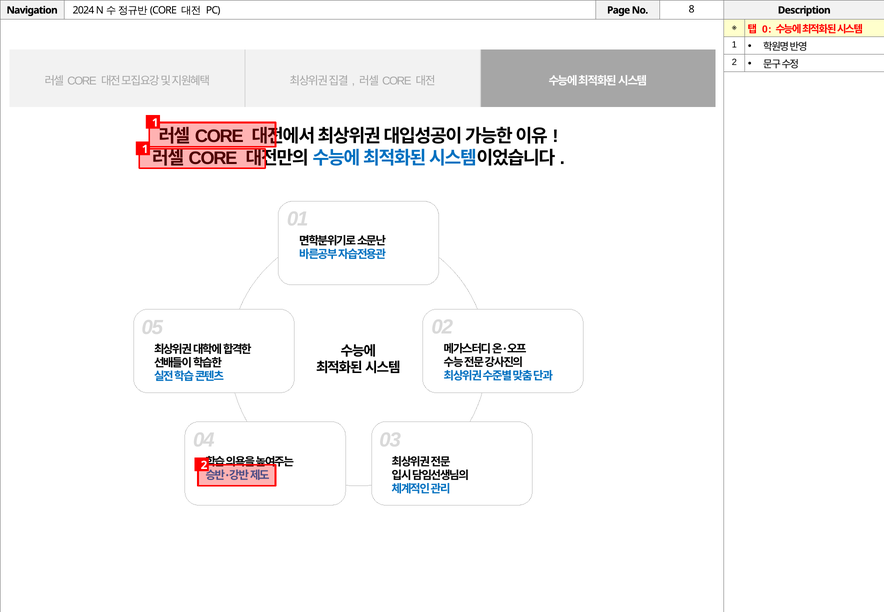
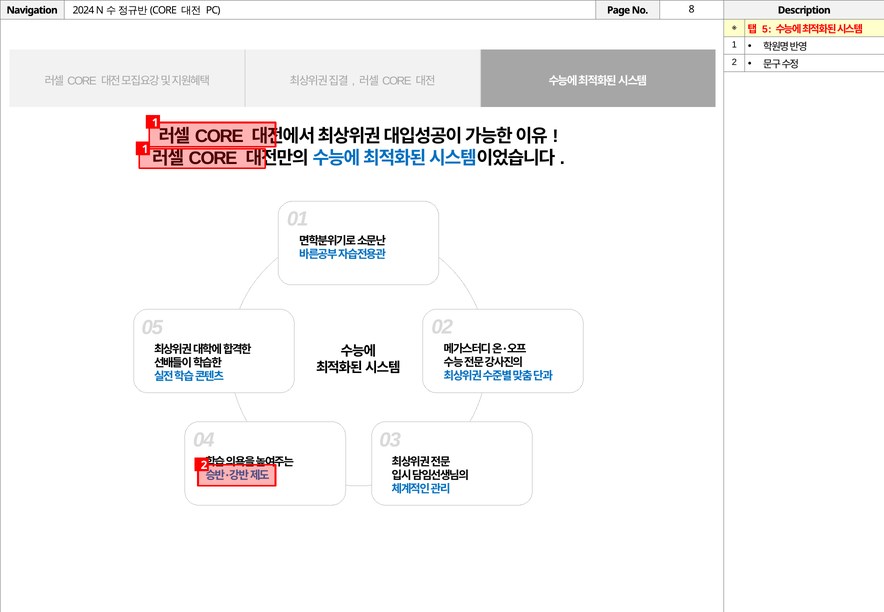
0: 0 -> 5 (765, 29)
